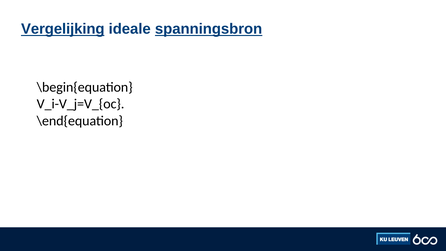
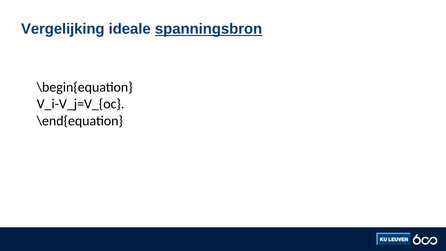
Vergelijking underline: present -> none (63, 29)
